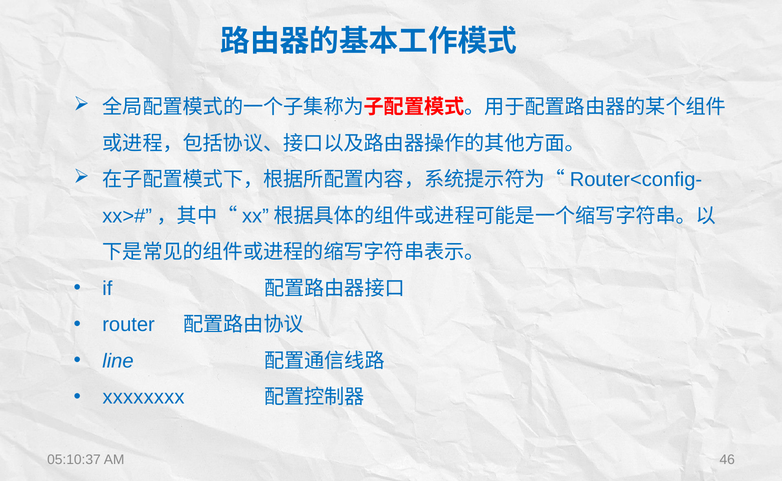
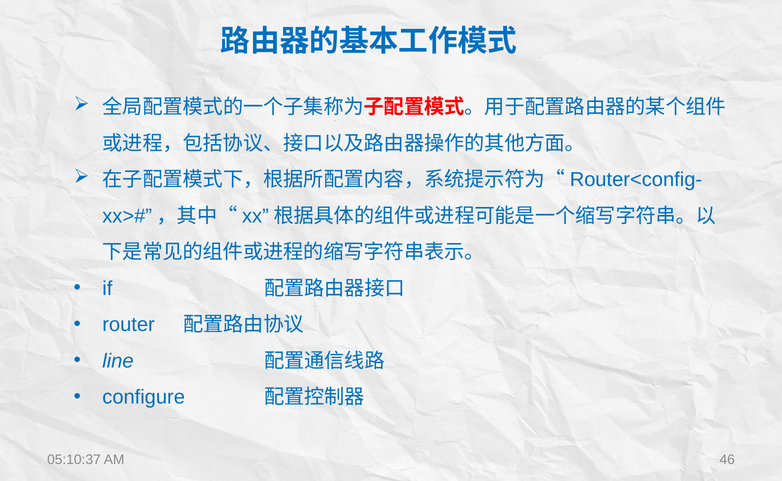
xxxxxxxx: xxxxxxxx -> configure (144, 397)
